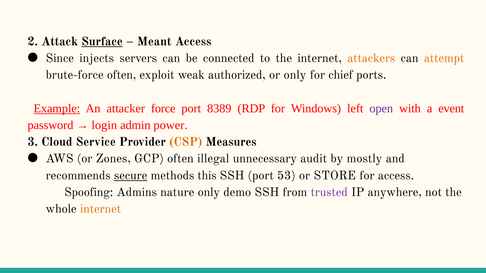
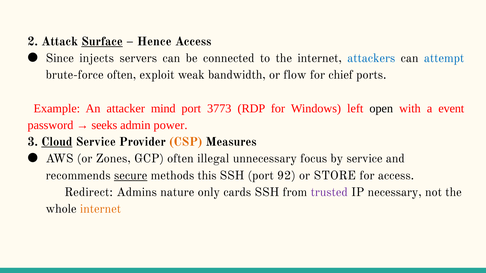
Meant: Meant -> Hence (154, 42)
attackers colour: orange -> blue (371, 58)
attempt colour: orange -> blue (444, 58)
authorized: authorized -> bandwidth (237, 75)
or only: only -> flow (295, 75)
Example underline: present -> none (57, 109)
force: force -> mind (163, 109)
8389: 8389 -> 3773 (219, 109)
open colour: purple -> black (381, 109)
login: login -> seeks (104, 125)
Cloud underline: none -> present (57, 142)
audit: audit -> focus (314, 159)
by mostly: mostly -> service (365, 159)
53: 53 -> 92 (286, 176)
Spoofing: Spoofing -> Redirect (89, 192)
demo: demo -> cards (237, 192)
anywhere: anywhere -> necessary (395, 192)
